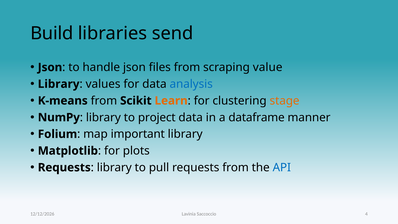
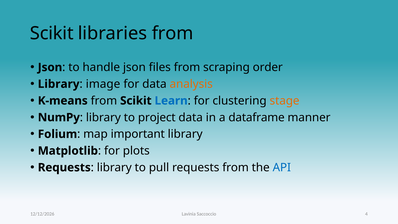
Build: Build -> Scikit (52, 33)
libraries send: send -> from (173, 33)
value: value -> order (268, 67)
values: values -> image (103, 84)
analysis colour: blue -> orange (191, 84)
Learn colour: orange -> blue (171, 101)
